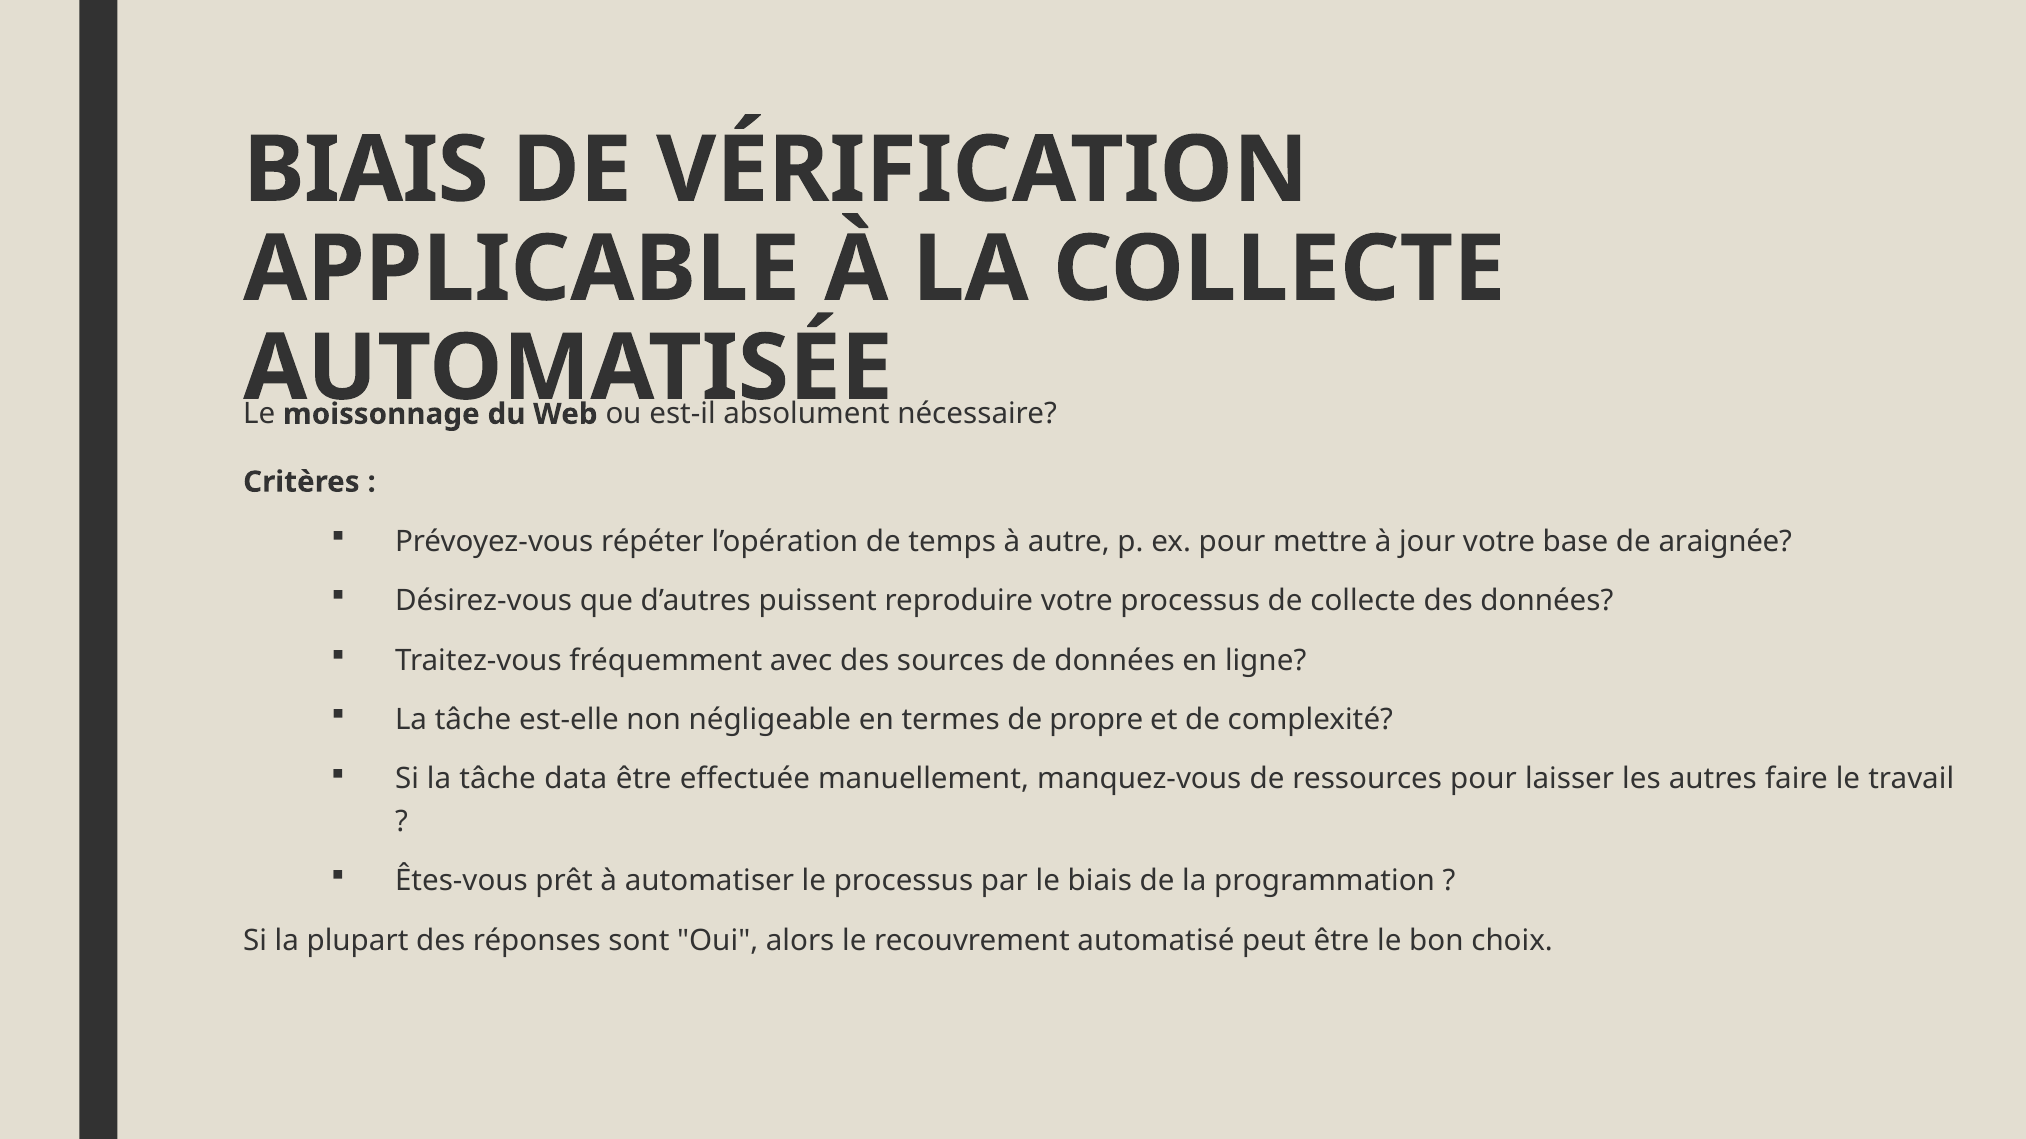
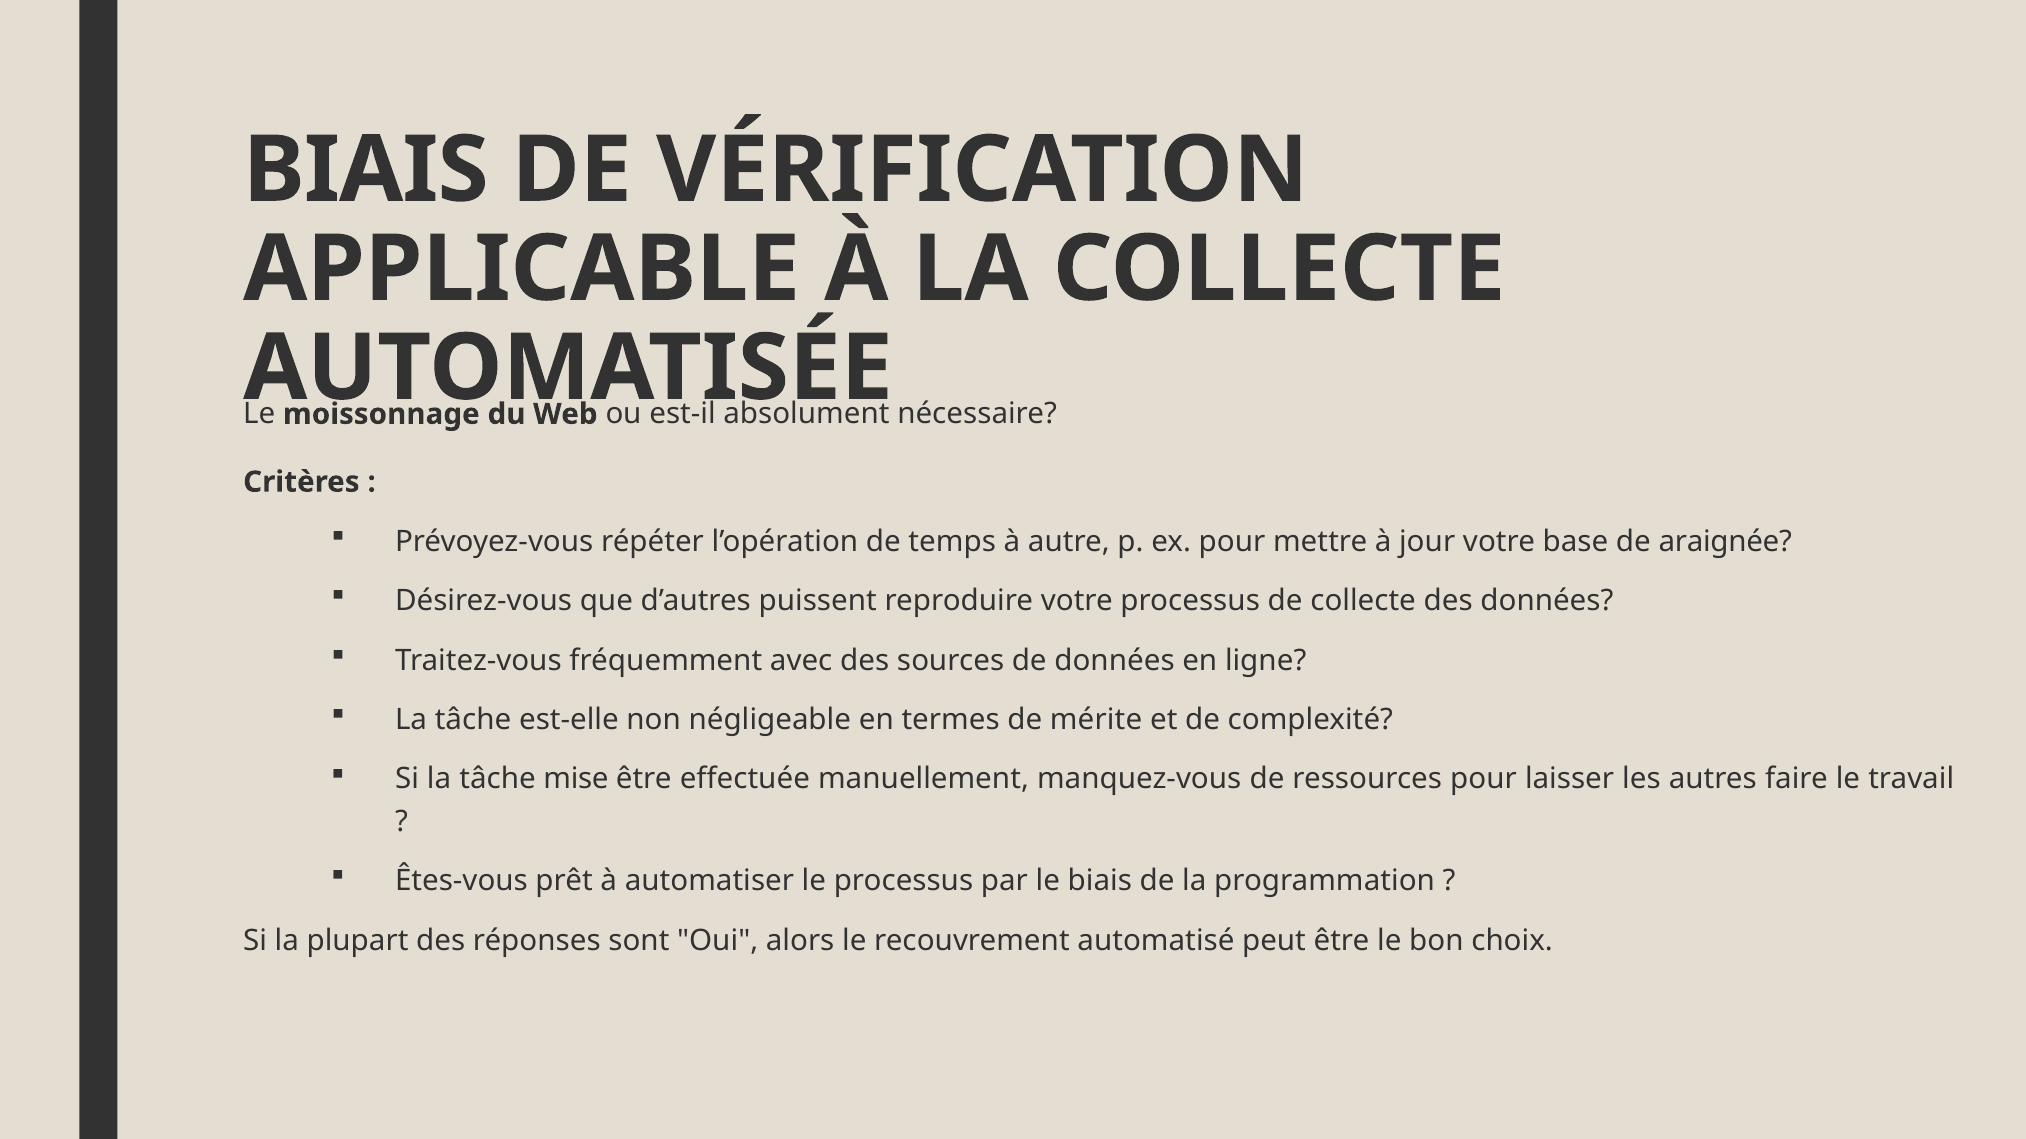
propre: propre -> mérite (1096, 720)
data: data -> mise (576, 780)
